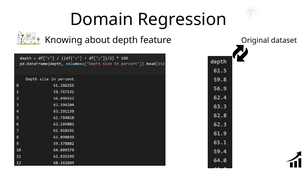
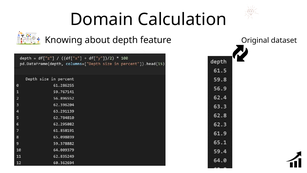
Regression: Regression -> Calculation (182, 19)
